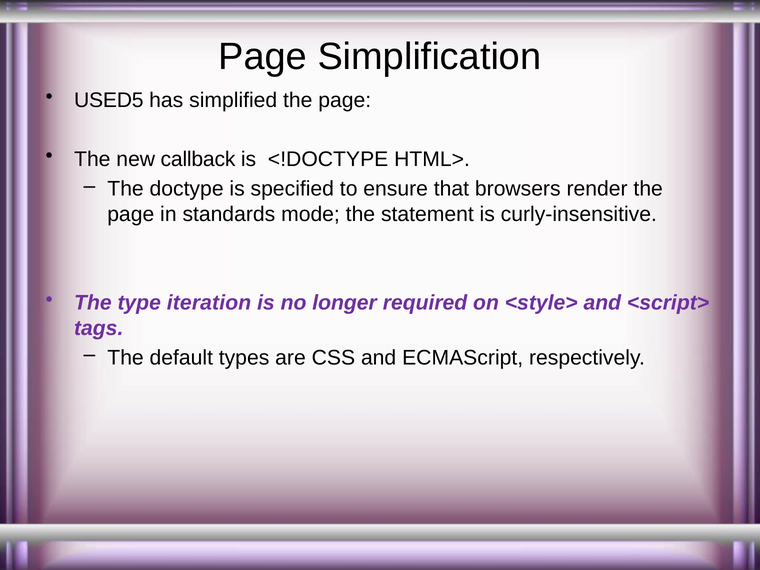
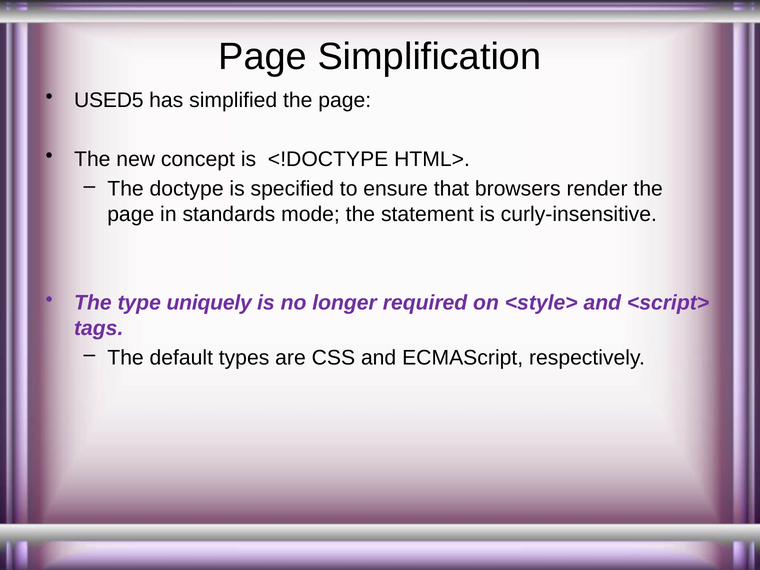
callback: callback -> concept (198, 159)
iteration: iteration -> uniquely (209, 303)
